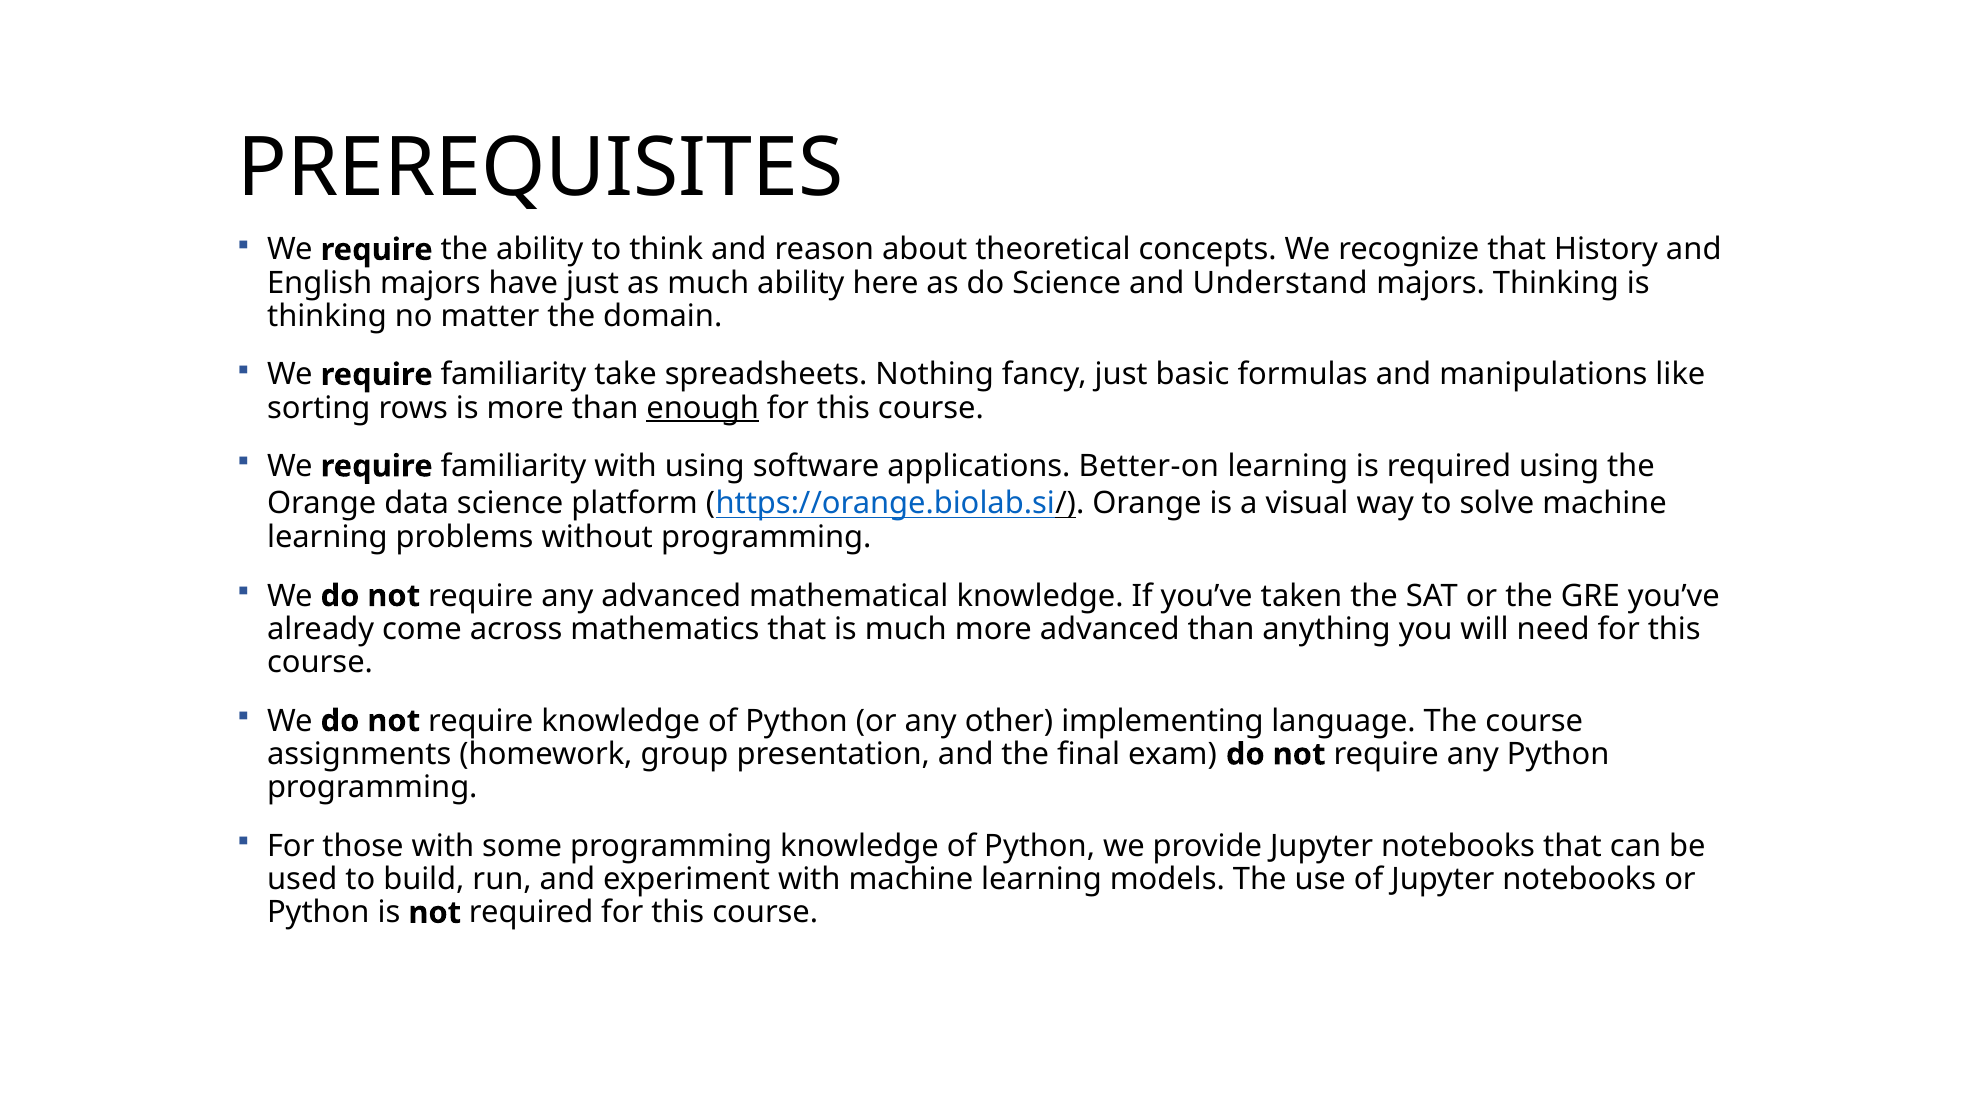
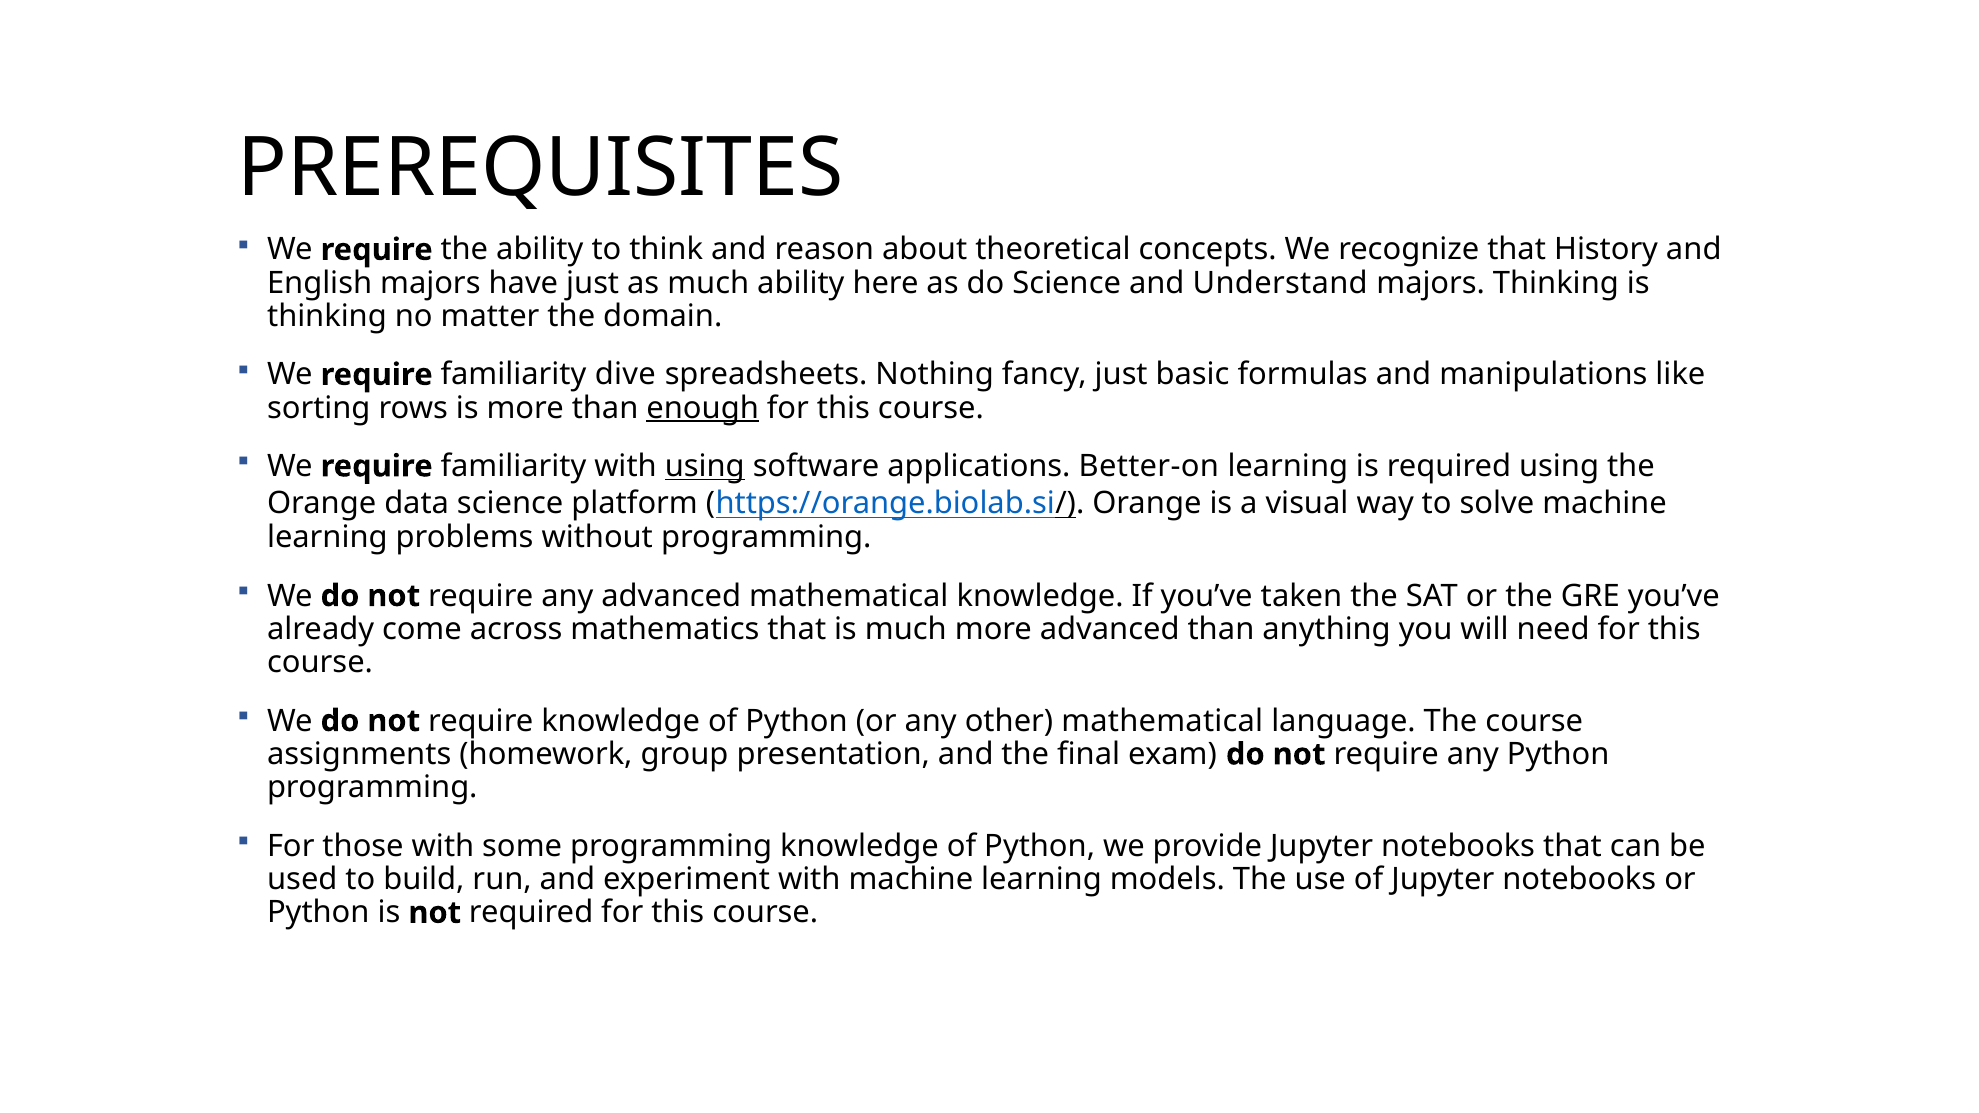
take: take -> dive (625, 375)
using underline: none -> present (705, 466)
other implementing: implementing -> mathematical (1162, 721)
